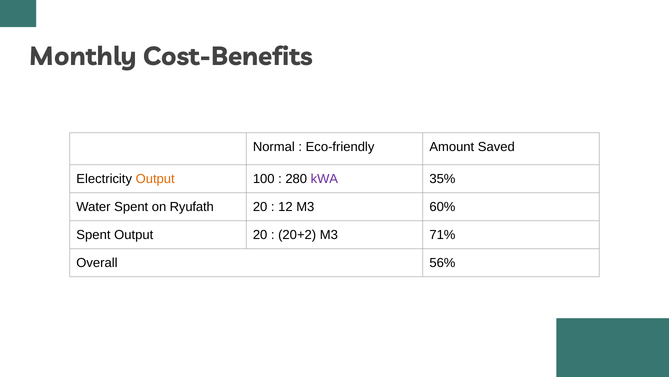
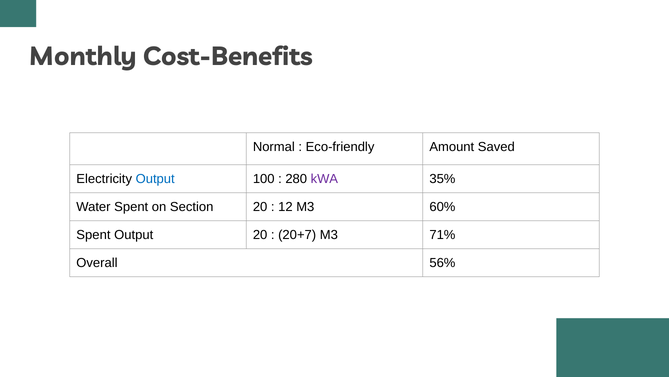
Output colour: orange -> blue (155, 179)
Ryufath: Ryufath -> Section (192, 207)
20+2: 20+2 -> 20+7 (297, 235)
